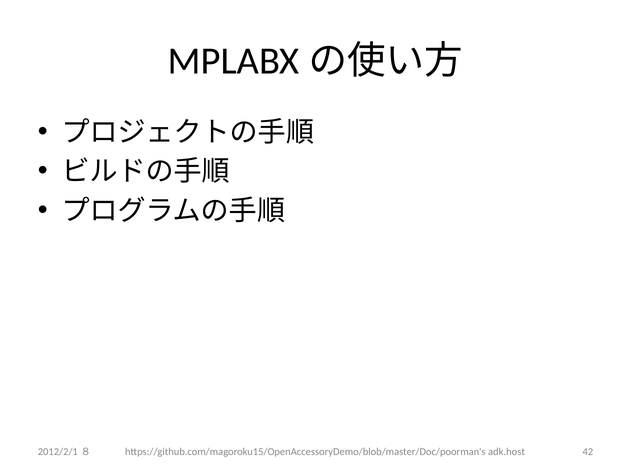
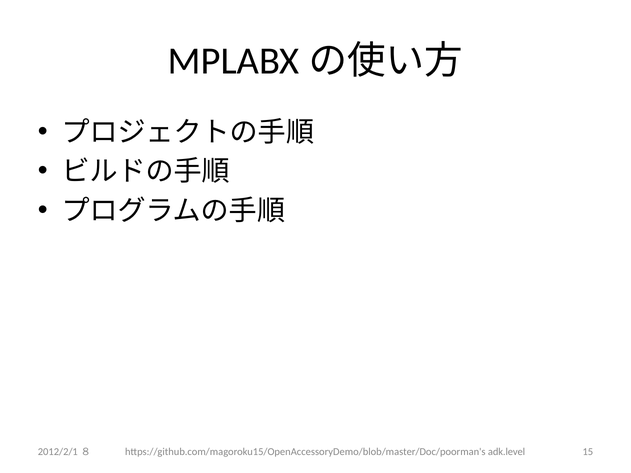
adk.host: adk.host -> adk.level (507, 452)
42: 42 -> 15 (588, 452)
